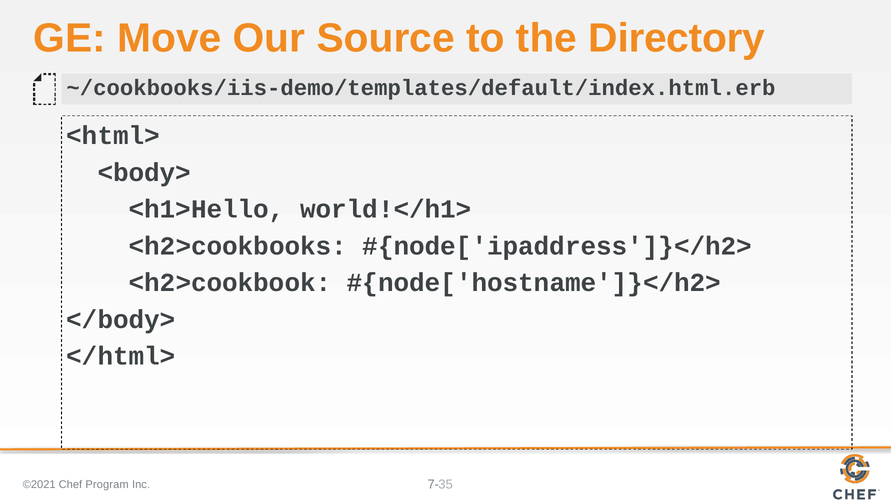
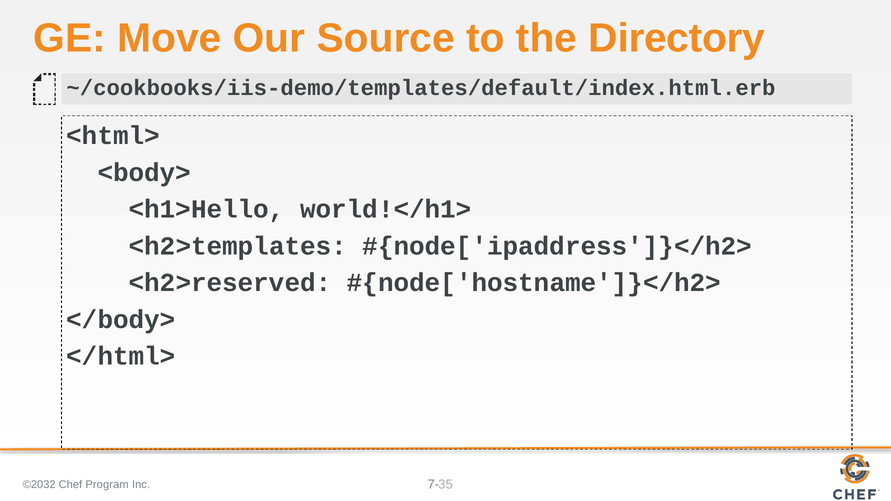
<h2>cookbooks: <h2>cookbooks -> <h2>templates (238, 246)
<h2>cookbook: <h2>cookbook -> <h2>reserved (230, 283)
©2021: ©2021 -> ©2032 (39, 485)
